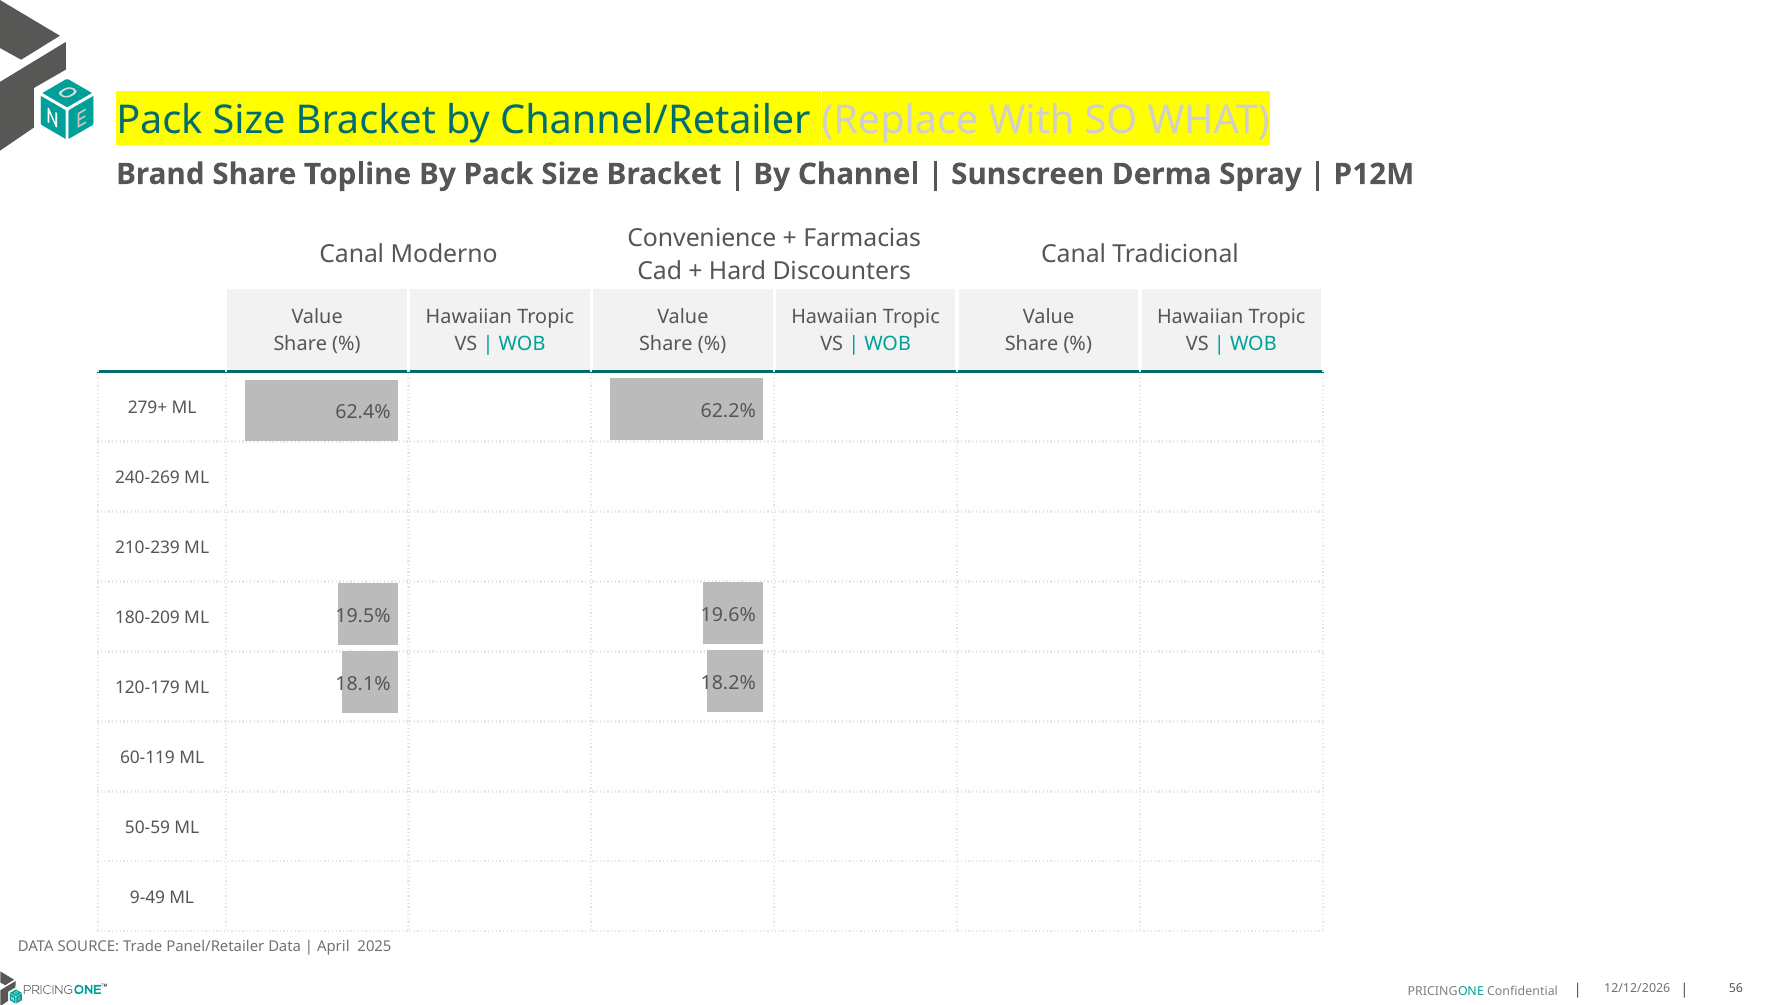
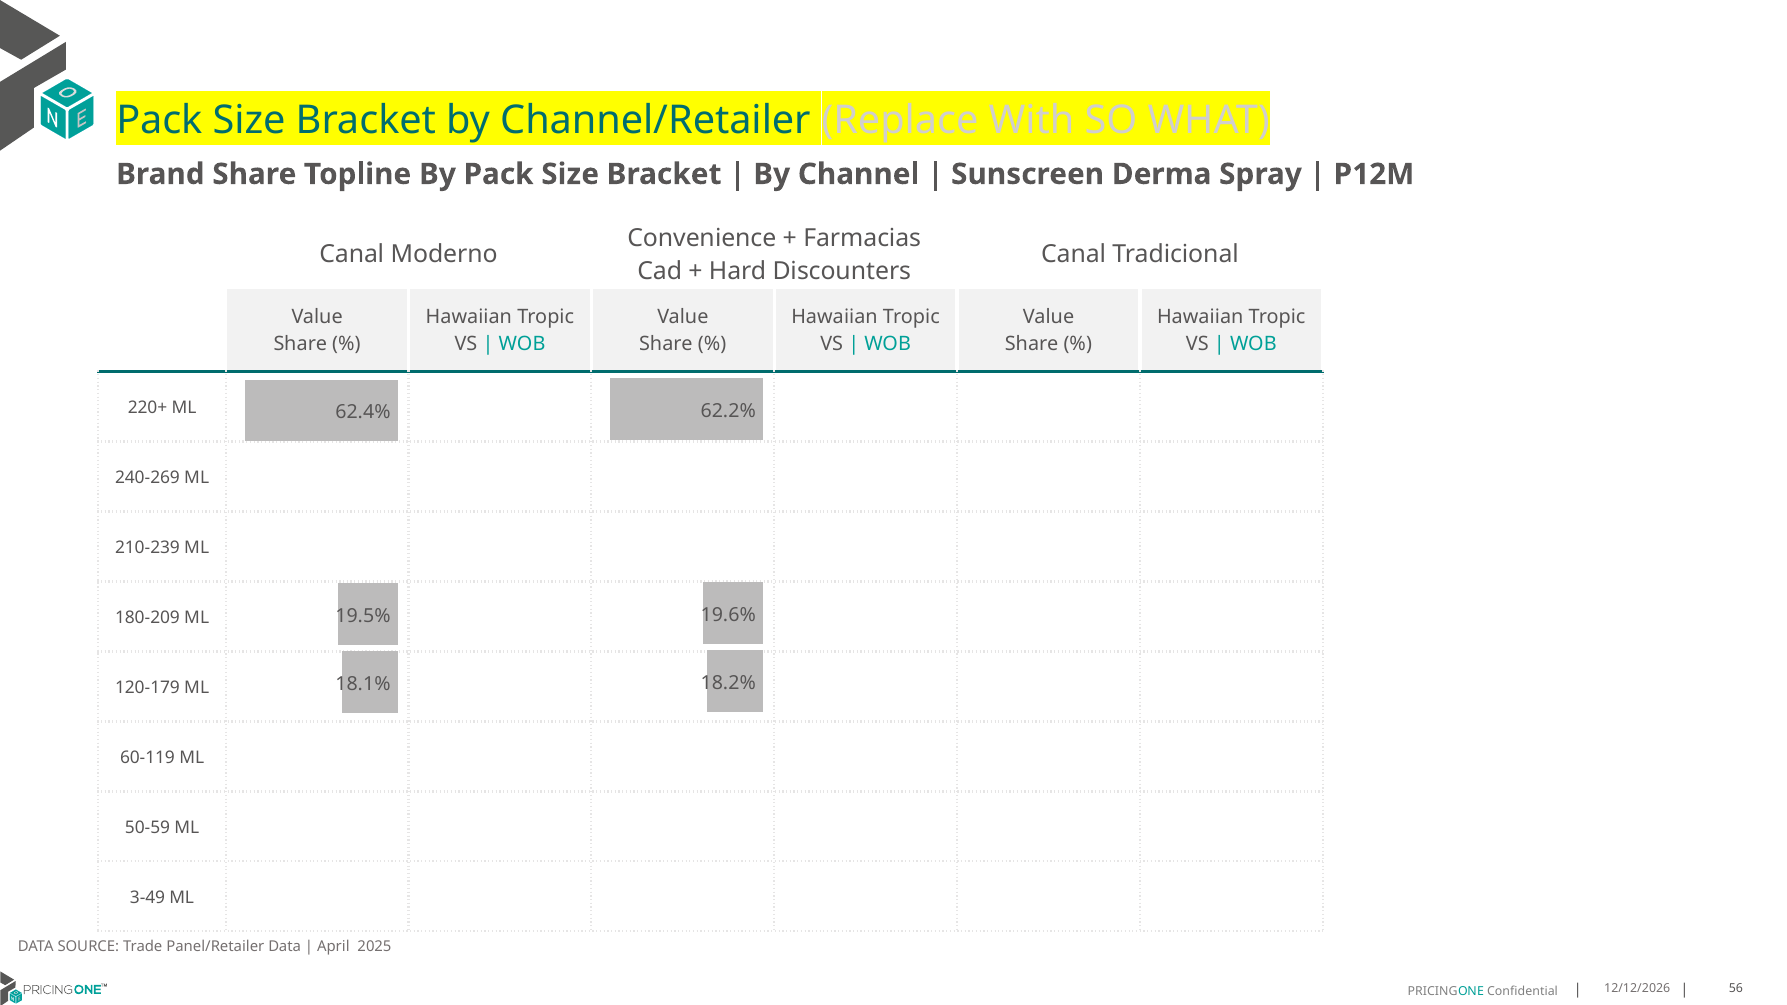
279+: 279+ -> 220+ (148, 408)
9-49: 9-49 -> 3-49 (148, 898)
